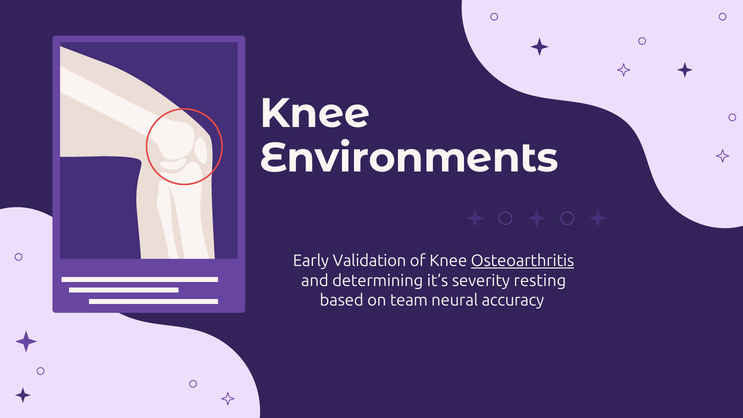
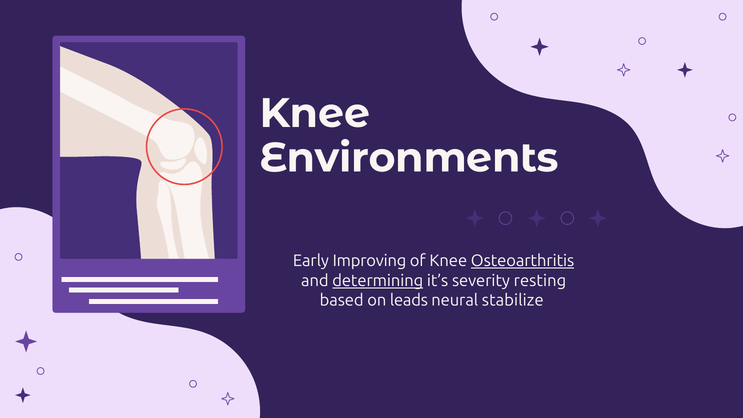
Validation: Validation -> Improving (369, 261)
determining underline: none -> present (378, 281)
team: team -> leads (409, 300)
accuracy: accuracy -> stabilize (513, 300)
